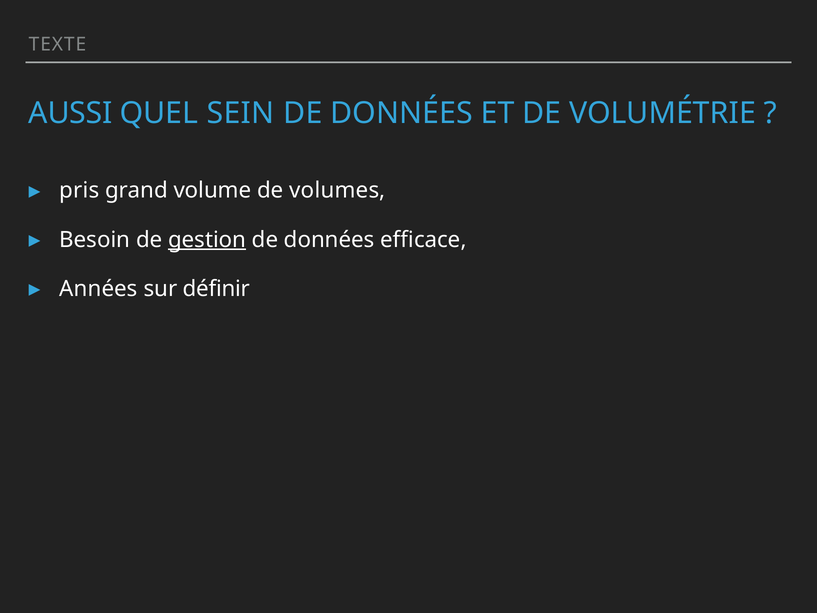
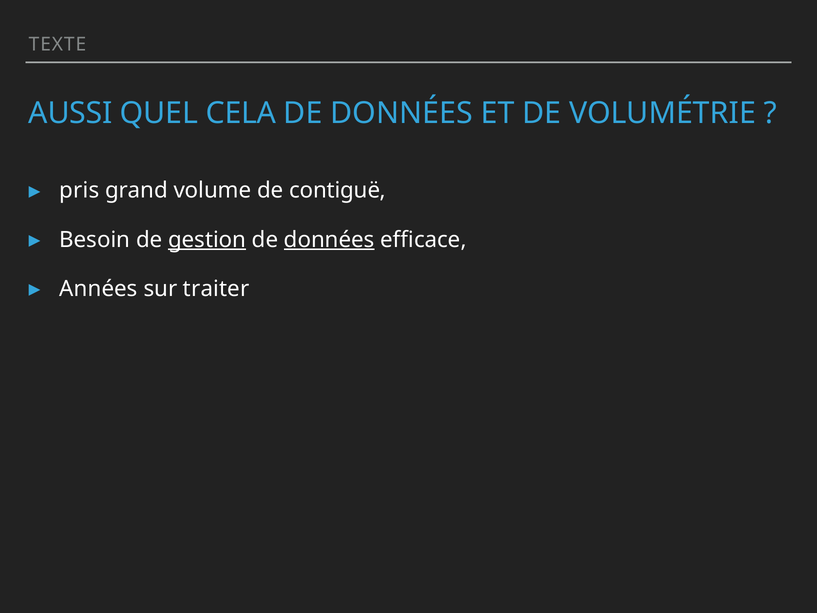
SEIN: SEIN -> CELA (241, 113)
volumes: volumes -> contiguë (338, 190)
données underline: none -> present (329, 240)
définir: définir -> traiter (216, 289)
